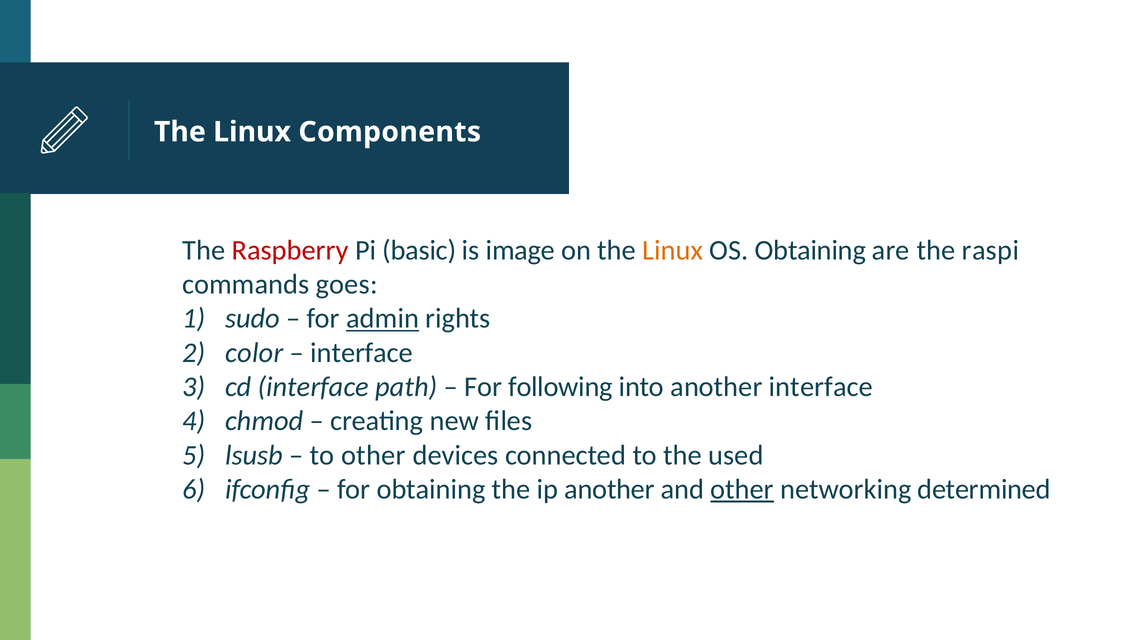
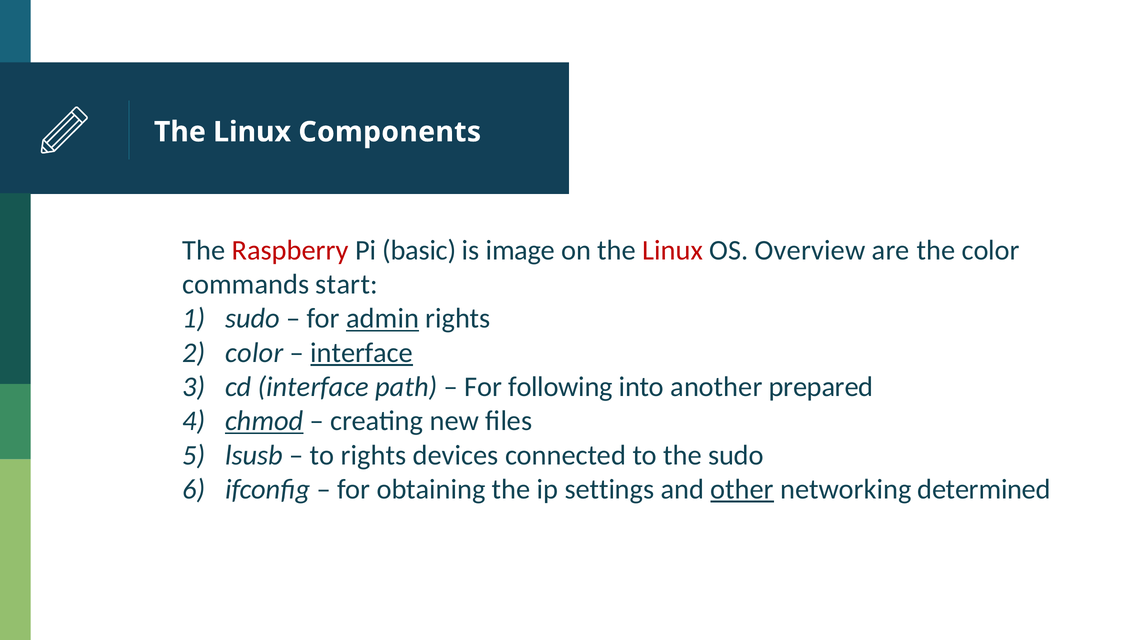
Linux colour: orange -> red (673, 250)
OS Obtaining: Obtaining -> Overview (810, 250)
the raspi: raspi -> color (991, 250)
goes: goes -> start (347, 285)
interface underline: none -> present (362, 353)
another interface: interface -> prepared (821, 387)
chmod underline: none -> present (264, 421)
to other: other -> rights (373, 455)
the used: used -> sudo (736, 455)
ip another: another -> settings (609, 489)
